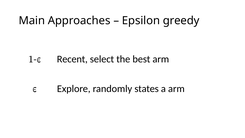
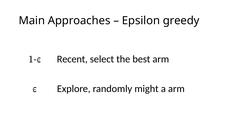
states: states -> might (147, 89)
